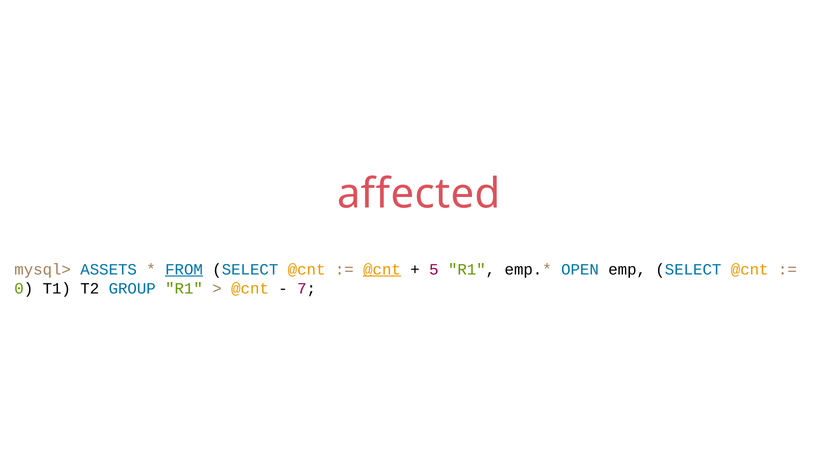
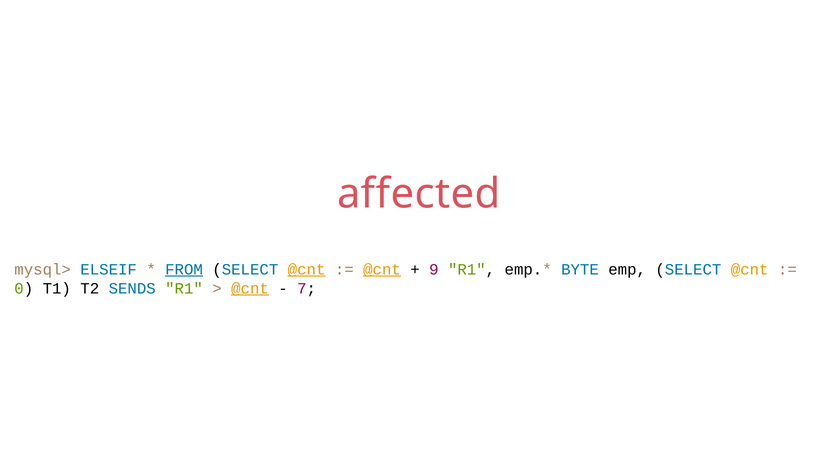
ASSETS: ASSETS -> ELSEIF (109, 269)
@cnt underline: none -> present (307, 269)
5: 5 -> 9 (434, 269)
OPEN: OPEN -> BYTE (580, 269)
GROUP: GROUP -> SENDS (132, 288)
@cnt underline: none -> present (250, 288)
